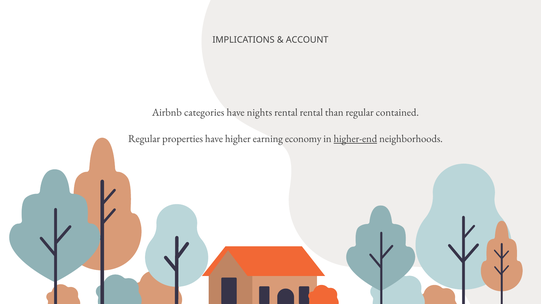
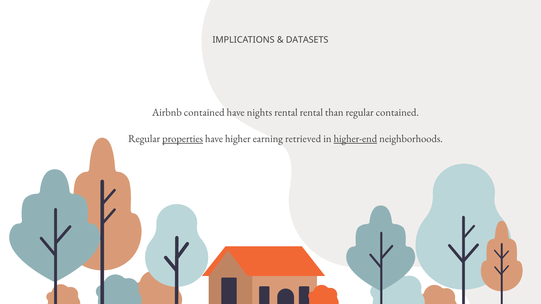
ACCOUNT: ACCOUNT -> DATASETS (307, 40)
Airbnb categories: categories -> contained (204, 112)
properties underline: none -> present (183, 139)
economy: economy -> retrieved (303, 139)
